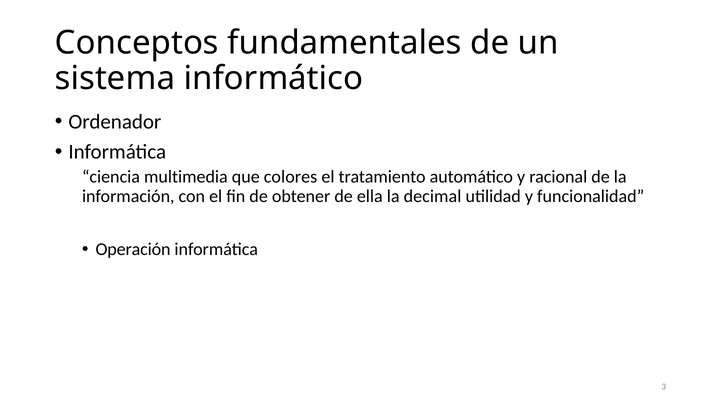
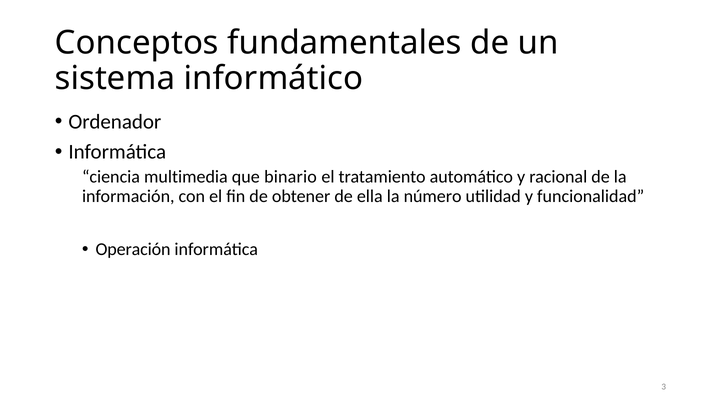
colores: colores -> binario (290, 177)
decimal: decimal -> número (433, 196)
